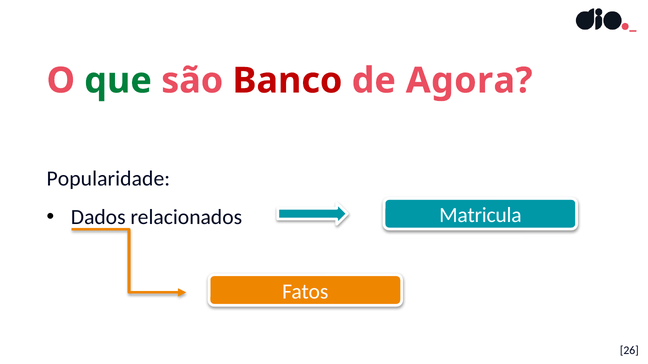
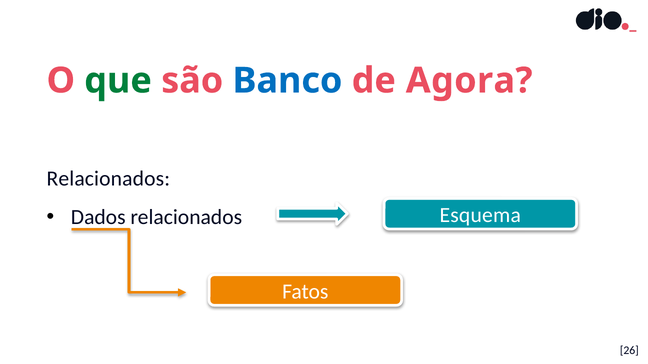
Banco colour: red -> blue (287, 81)
Popularidade: Popularidade -> Relacionados (108, 179)
Matricula: Matricula -> Esquema (480, 216)
